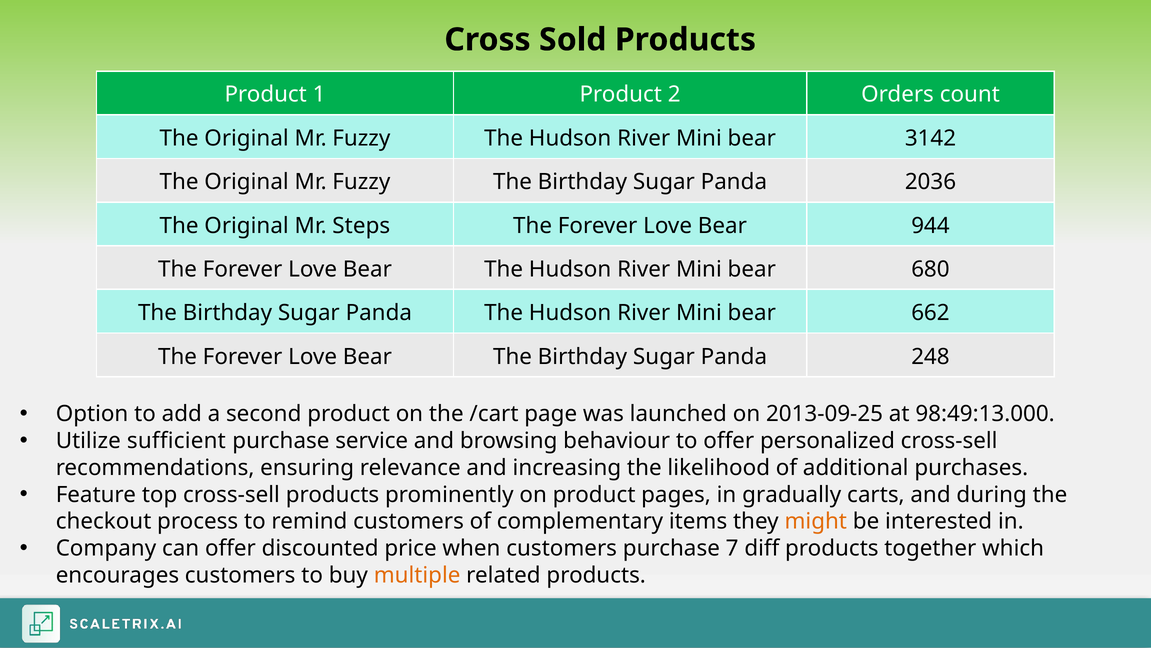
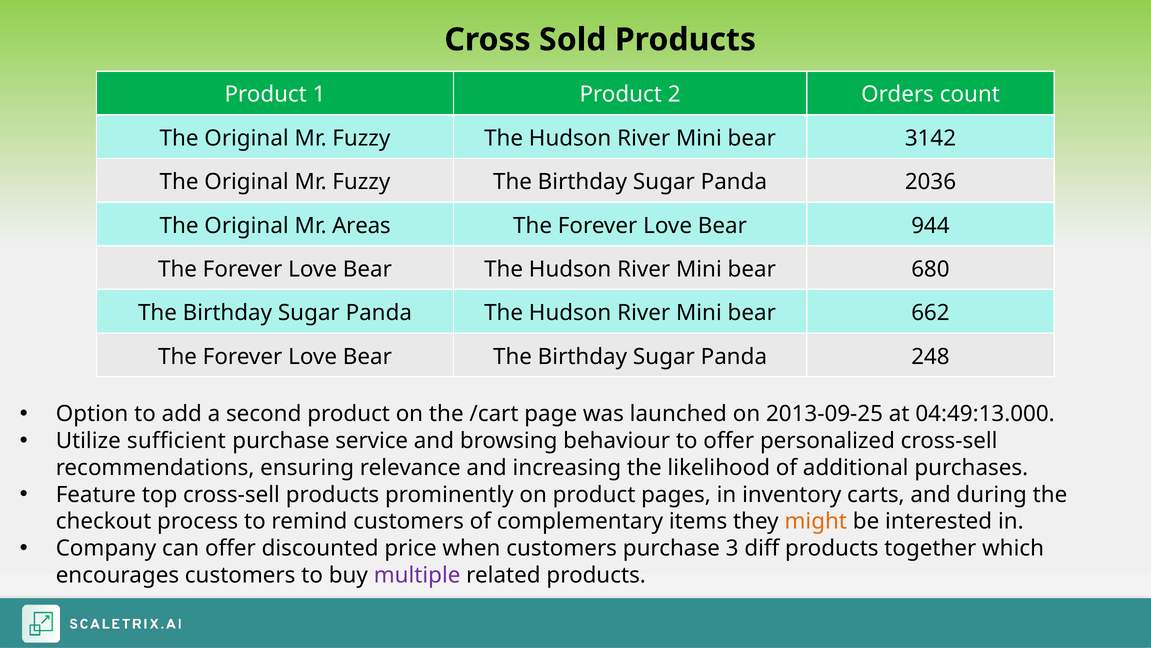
Steps: Steps -> Areas (361, 226)
98:49:13.000: 98:49:13.000 -> 04:49:13.000 (985, 414)
gradually: gradually -> inventory (792, 494)
7: 7 -> 3 (732, 548)
multiple colour: orange -> purple (417, 575)
